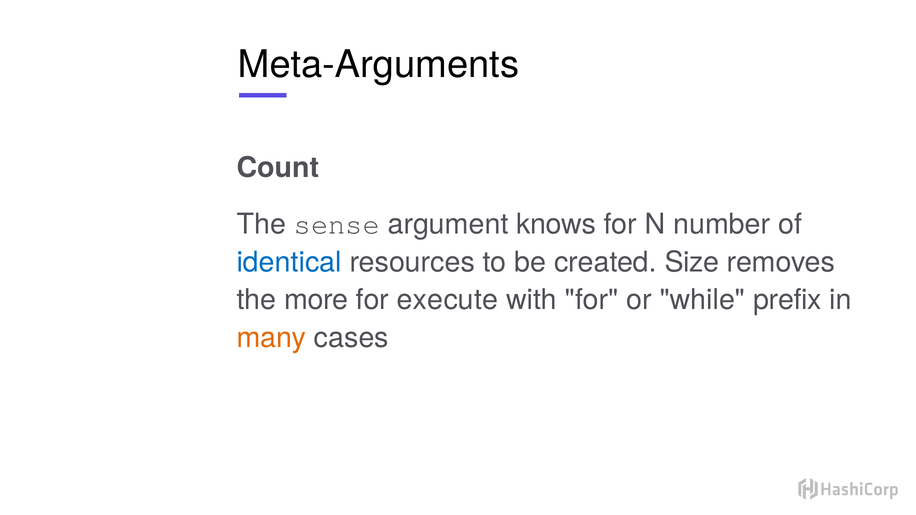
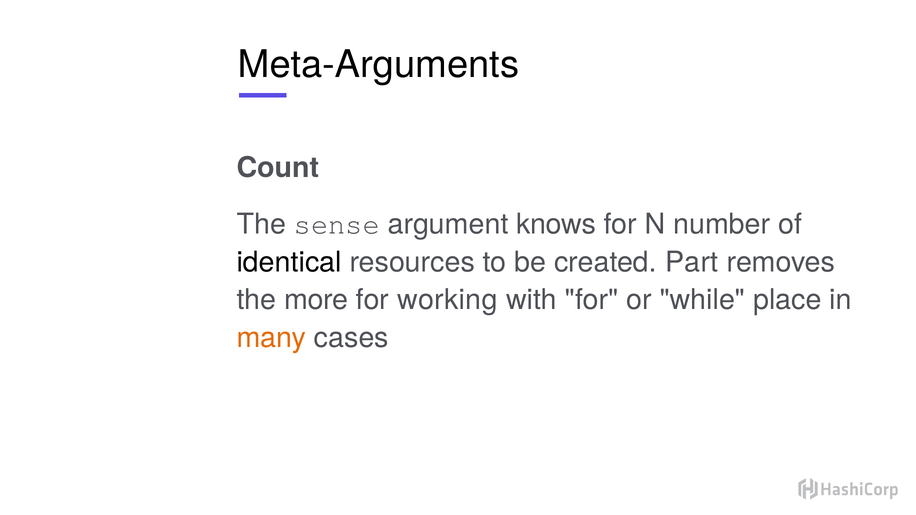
identical colour: blue -> black (289, 262)
Size: Size -> Part (692, 262)
execute: execute -> working (447, 300)
prefix: prefix -> place (787, 300)
